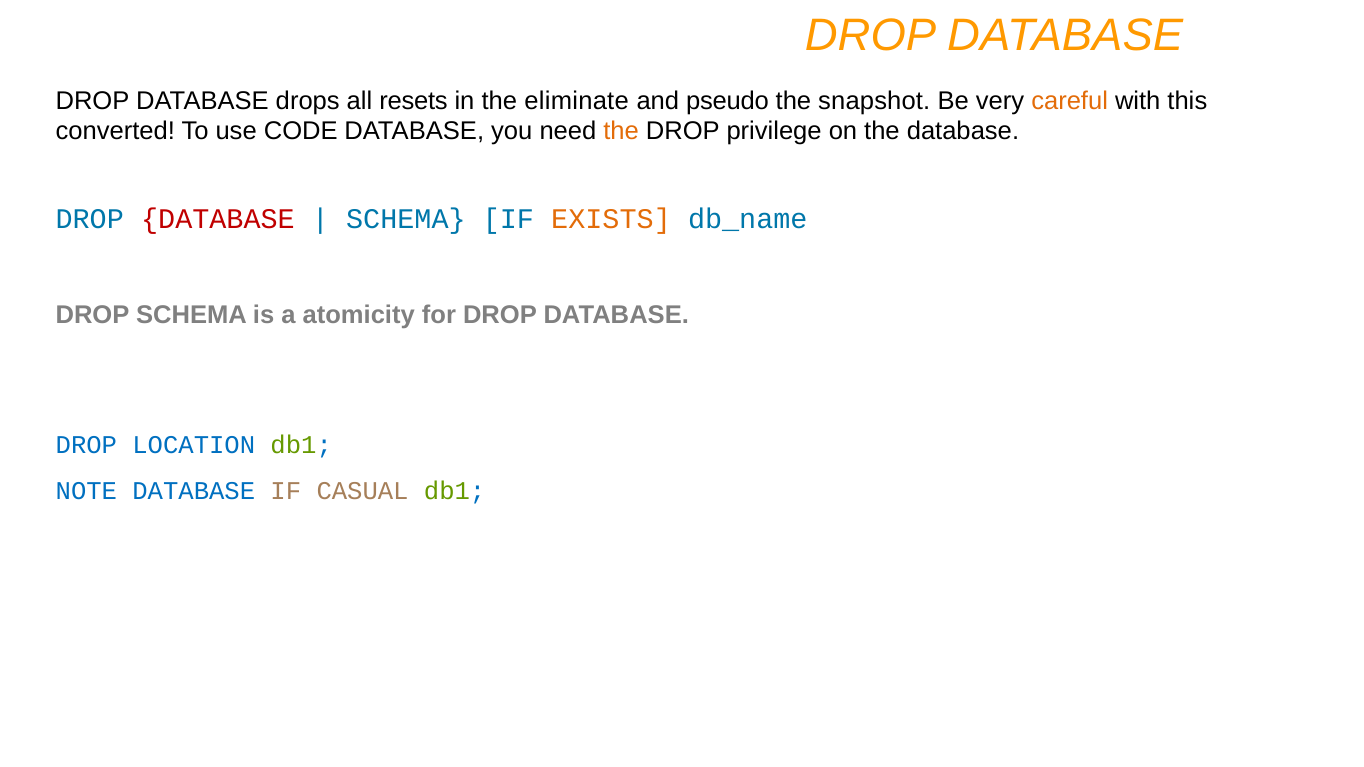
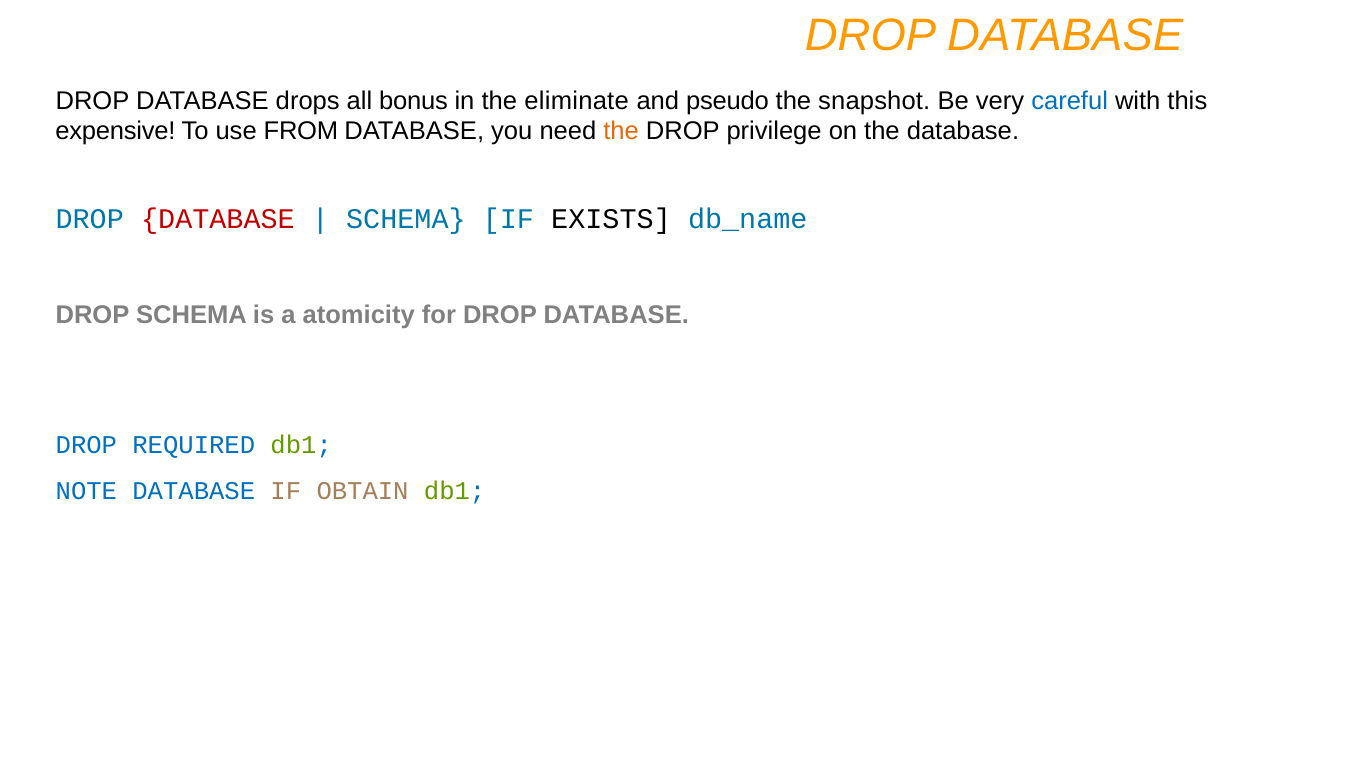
resets: resets -> bonus (414, 101)
careful colour: orange -> blue (1070, 101)
converted: converted -> expensive (115, 131)
CODE: CODE -> FROM (301, 131)
EXISTS colour: orange -> black (611, 219)
LOCATION: LOCATION -> REQUIRED (194, 445)
CASUAL: CASUAL -> OBTAIN (363, 491)
